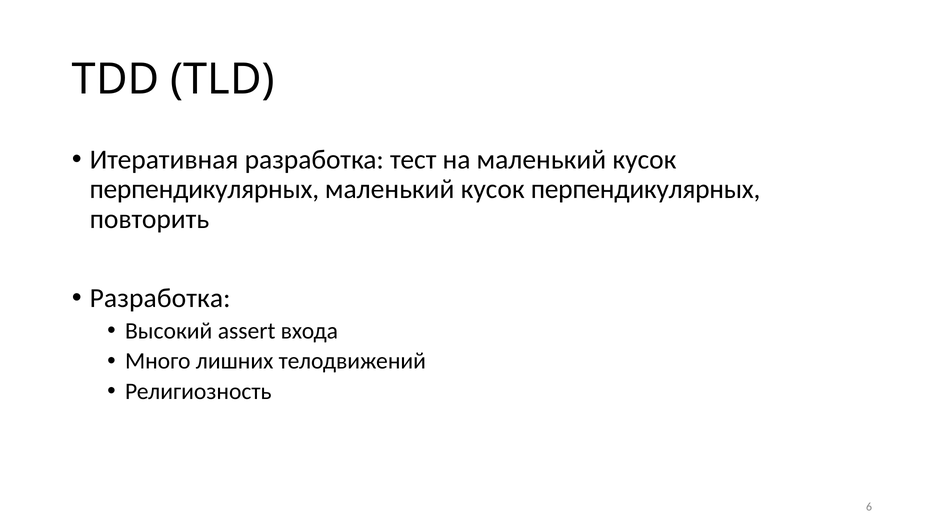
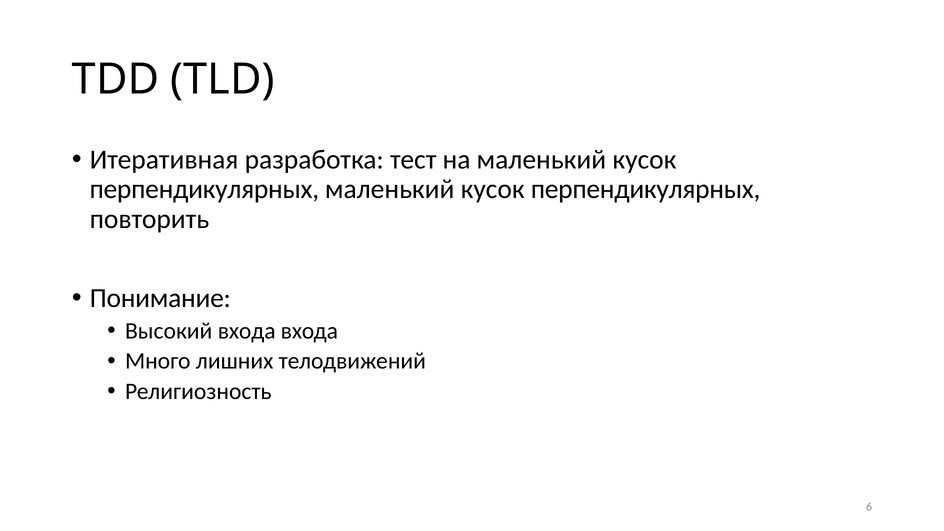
Разработка: Разработка -> Понимание (160, 298)
Высокий assert: assert -> входа (247, 331)
